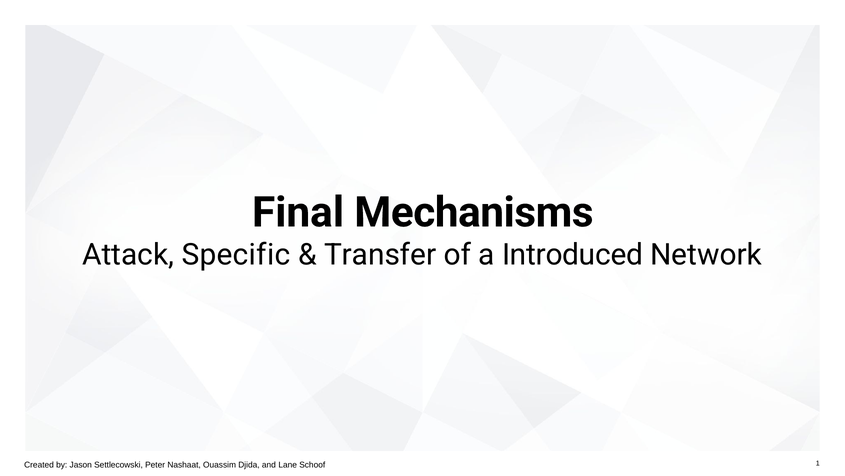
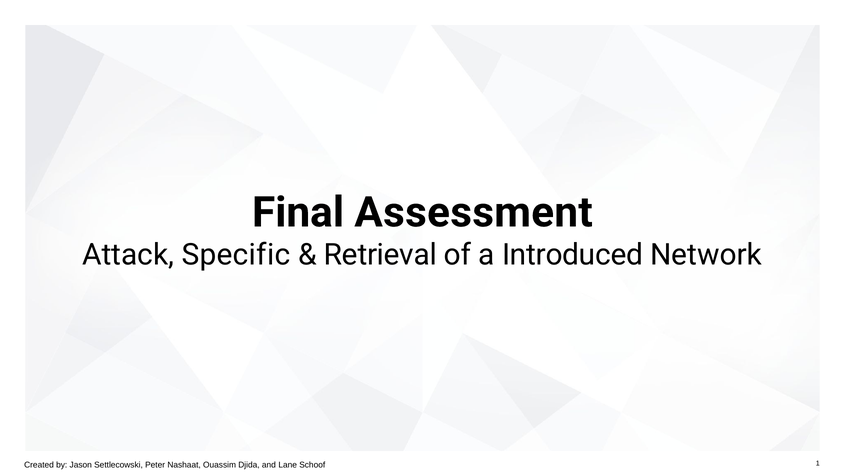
Mechanisms: Mechanisms -> Assessment (474, 212)
Transfer: Transfer -> Retrieval (380, 255)
